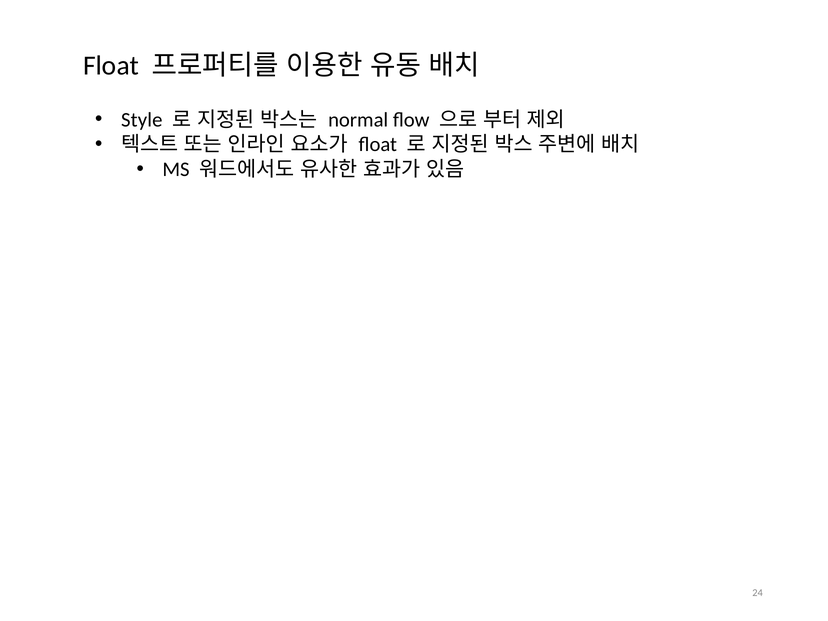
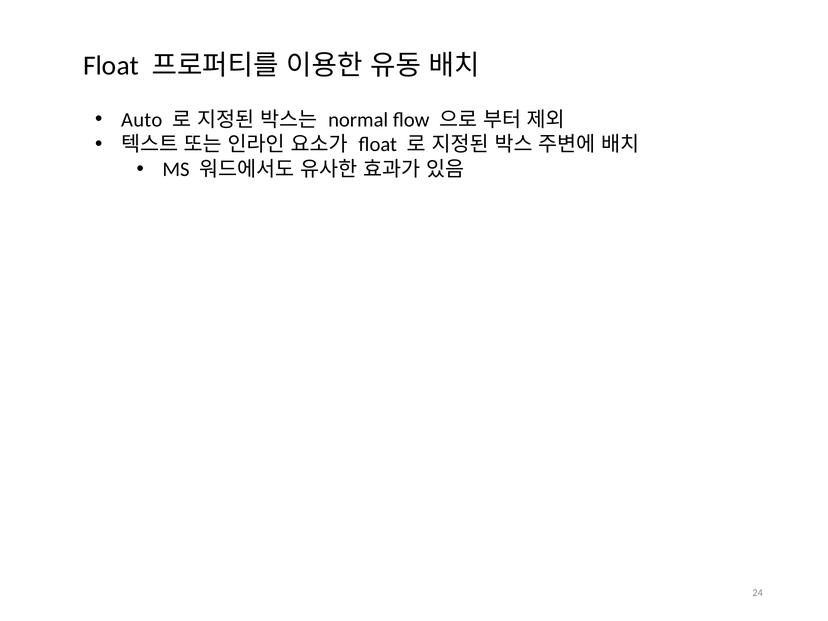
Style: Style -> Auto (142, 120)
